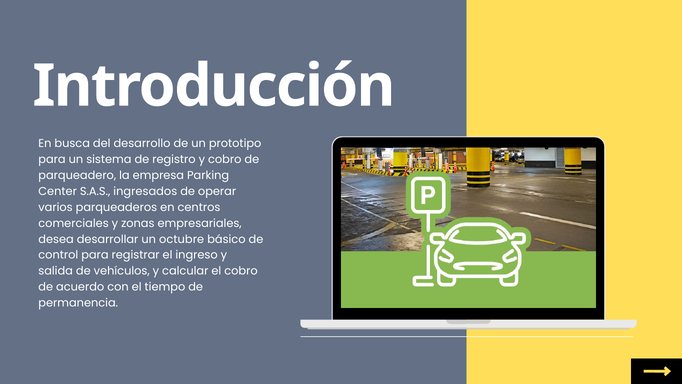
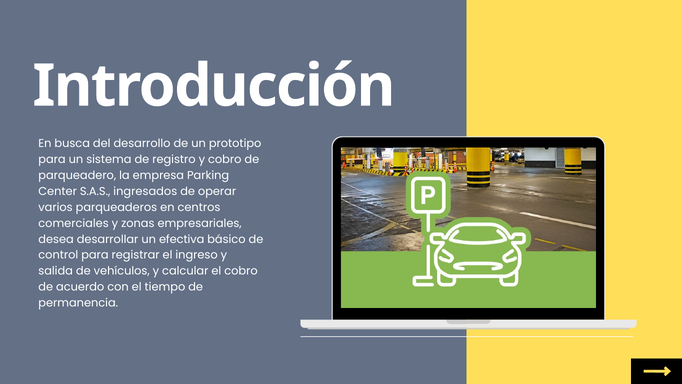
octubre: octubre -> efectiva (182, 239)
